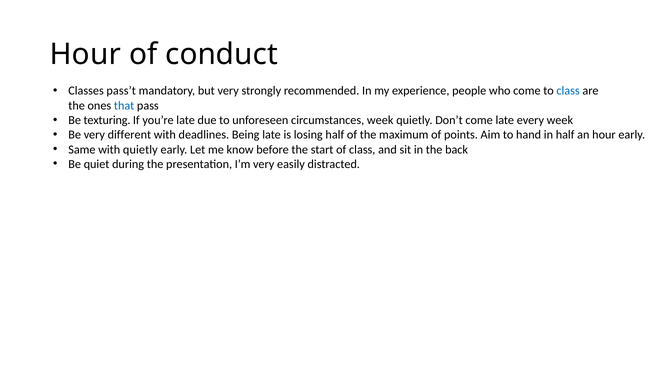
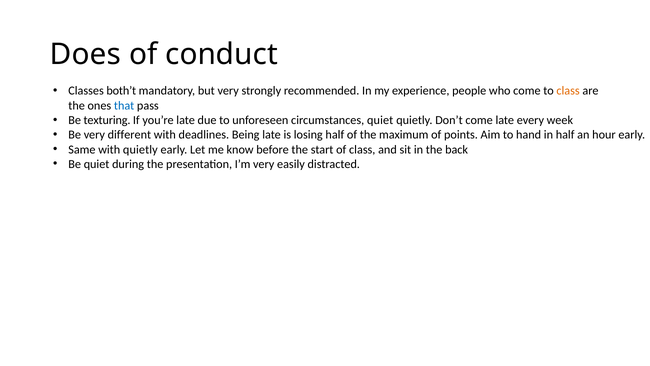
Hour: Hour -> Does (85, 55)
pass’t: pass’t -> both’t (121, 91)
class colour: blue -> orange (568, 91)
circumstances week: week -> quiet (380, 120)
